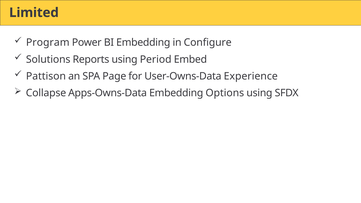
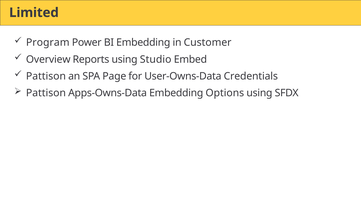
Configure: Configure -> Customer (208, 43)
Solutions: Solutions -> Overview (48, 59)
Period: Period -> Studio (156, 59)
Experience: Experience -> Credentials (251, 76)
Collapse: Collapse -> Pattison (46, 93)
